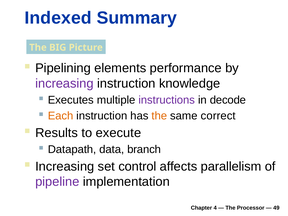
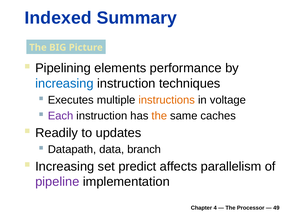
increasing colour: purple -> blue (64, 83)
knowledge: knowledge -> techniques (190, 83)
instructions colour: purple -> orange (167, 100)
decode: decode -> voltage (228, 100)
Each colour: orange -> purple (61, 116)
correct: correct -> caches (218, 116)
Results: Results -> Readily (57, 133)
execute: execute -> updates (118, 133)
control: control -> predict (137, 166)
